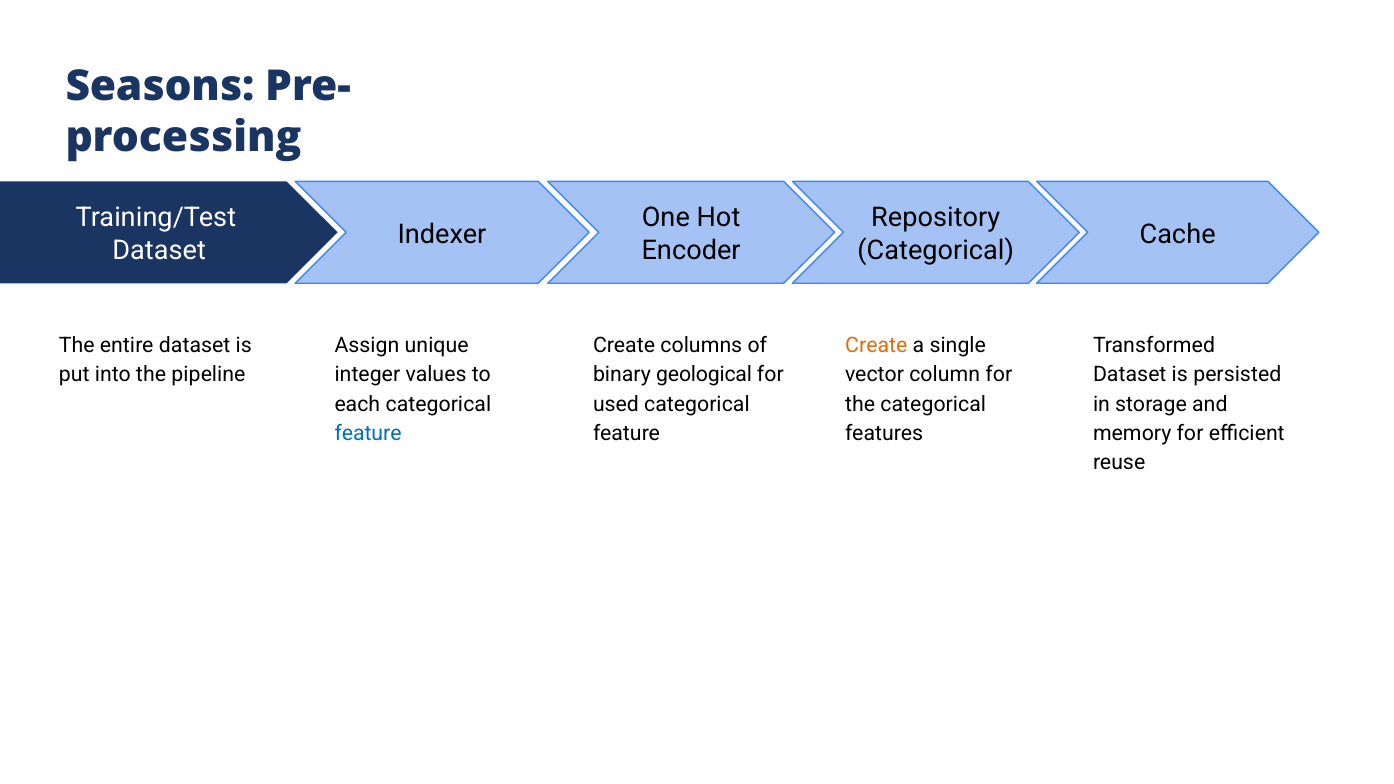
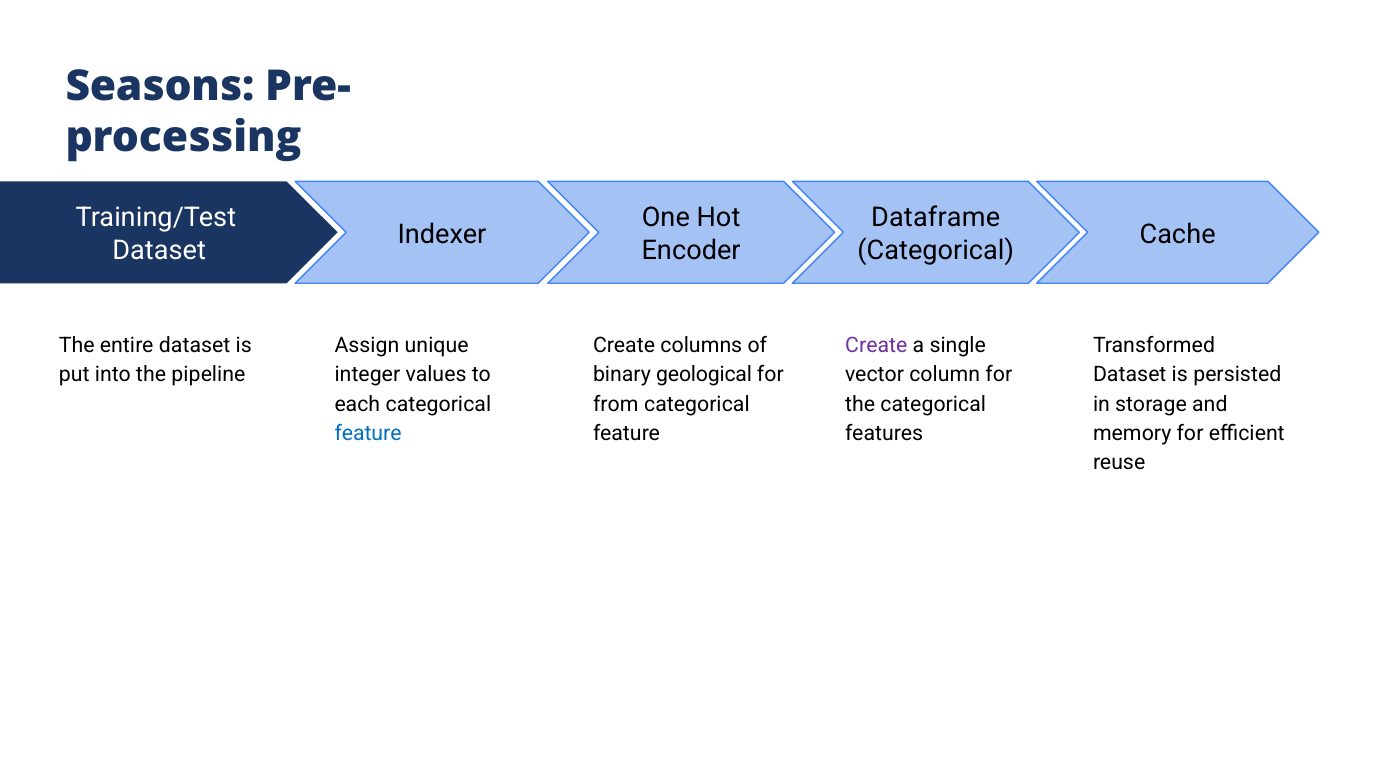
Repository: Repository -> Dataframe (936, 218)
Create colour: orange -> purple (876, 346)
used: used -> from (616, 404)
